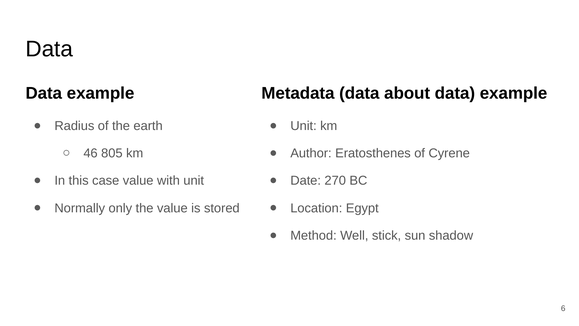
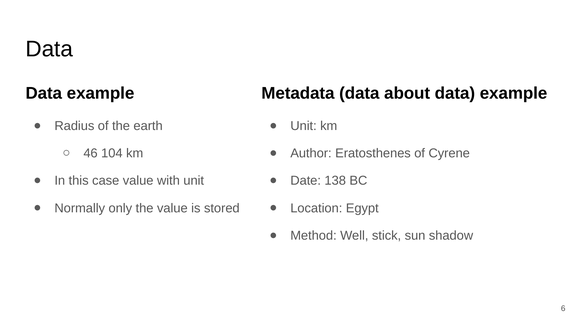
805: 805 -> 104 (112, 153)
270: 270 -> 138 (335, 181)
